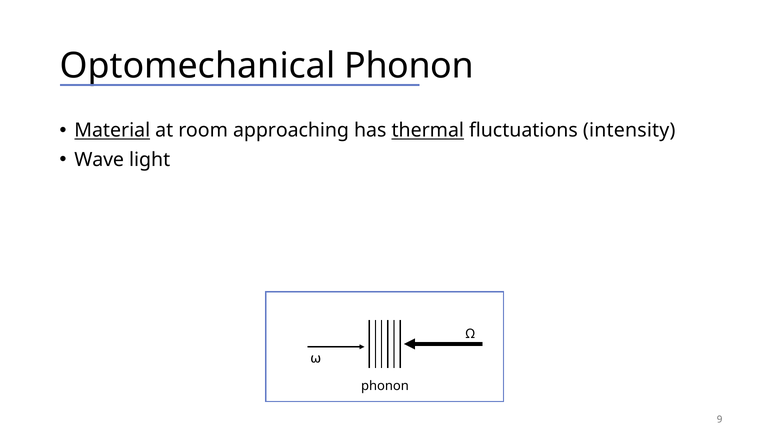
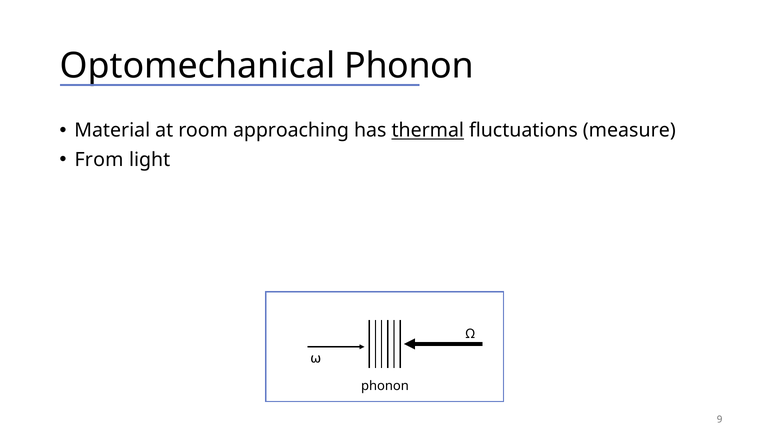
Material underline: present -> none (112, 130)
intensity: intensity -> measure (629, 130)
Wave: Wave -> From (99, 160)
